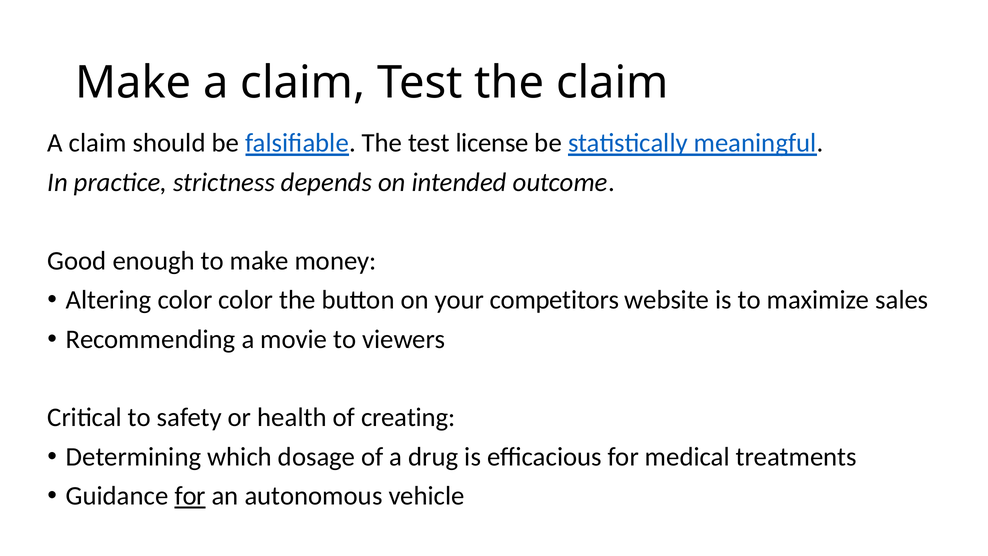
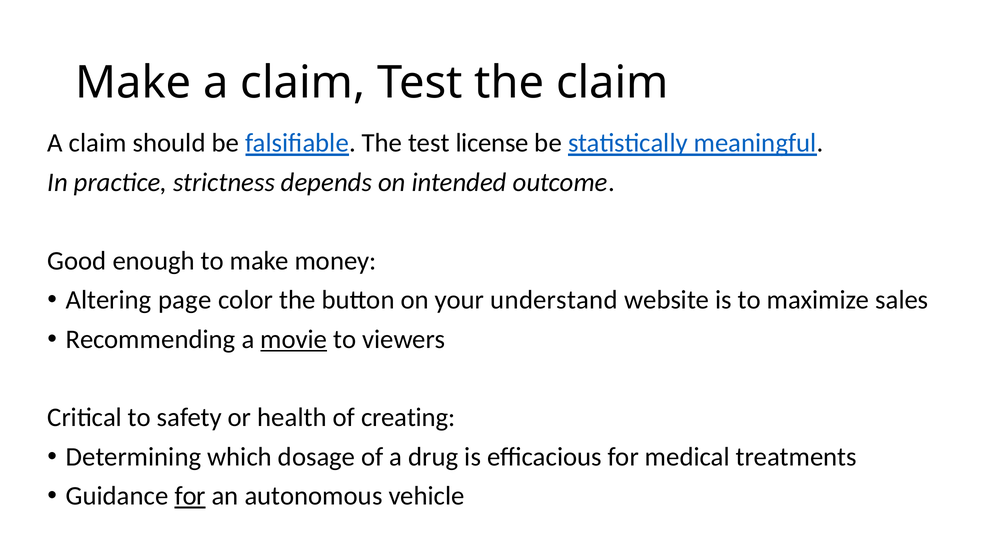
Altering color: color -> page (185, 300)
competitors: competitors -> understand (554, 300)
movie underline: none -> present (294, 339)
